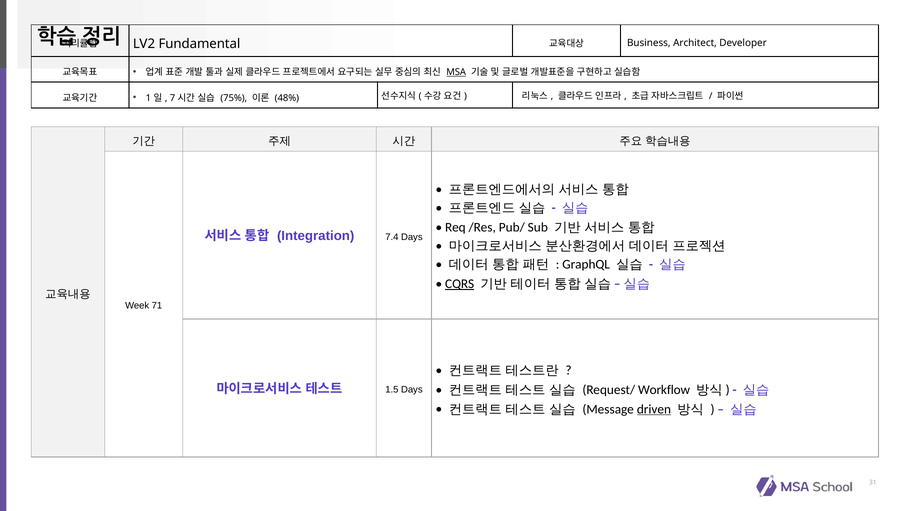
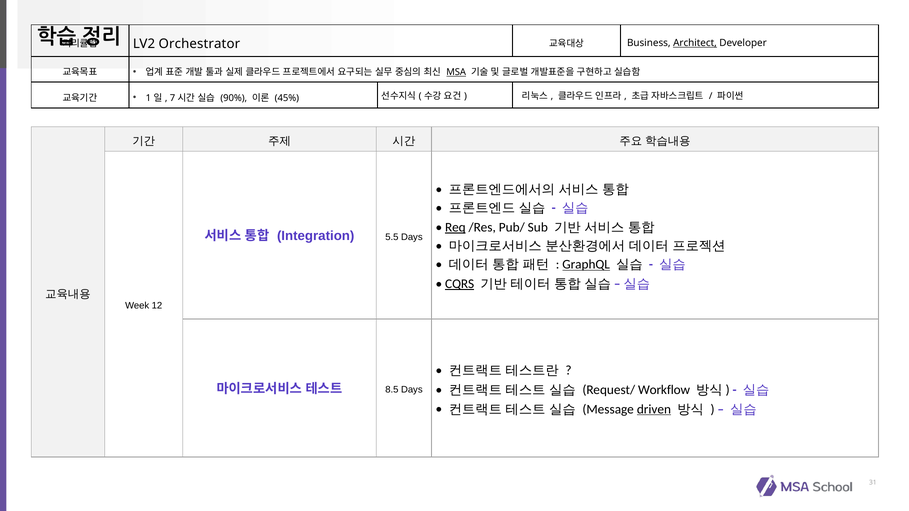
Fundamental: Fundamental -> Orchestrator (199, 44)
Architect underline: none -> present (695, 43)
75%: 75% -> 90% (234, 98)
48%: 48% -> 45% (287, 98)
Req underline: none -> present (455, 227)
7.4: 7.4 -> 5.5 (392, 237)
GraphQL underline: none -> present (586, 265)
71: 71 -> 12 (157, 306)
1.5: 1.5 -> 8.5 (392, 390)
